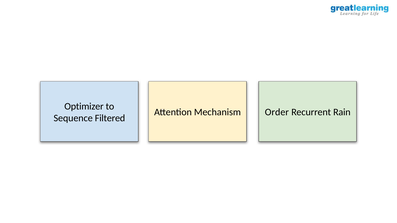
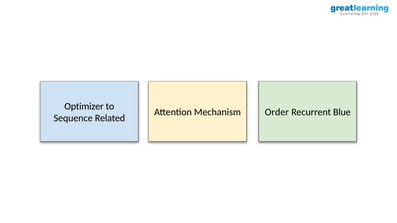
Rain: Rain -> Blue (342, 112)
Filtered: Filtered -> Related (110, 118)
